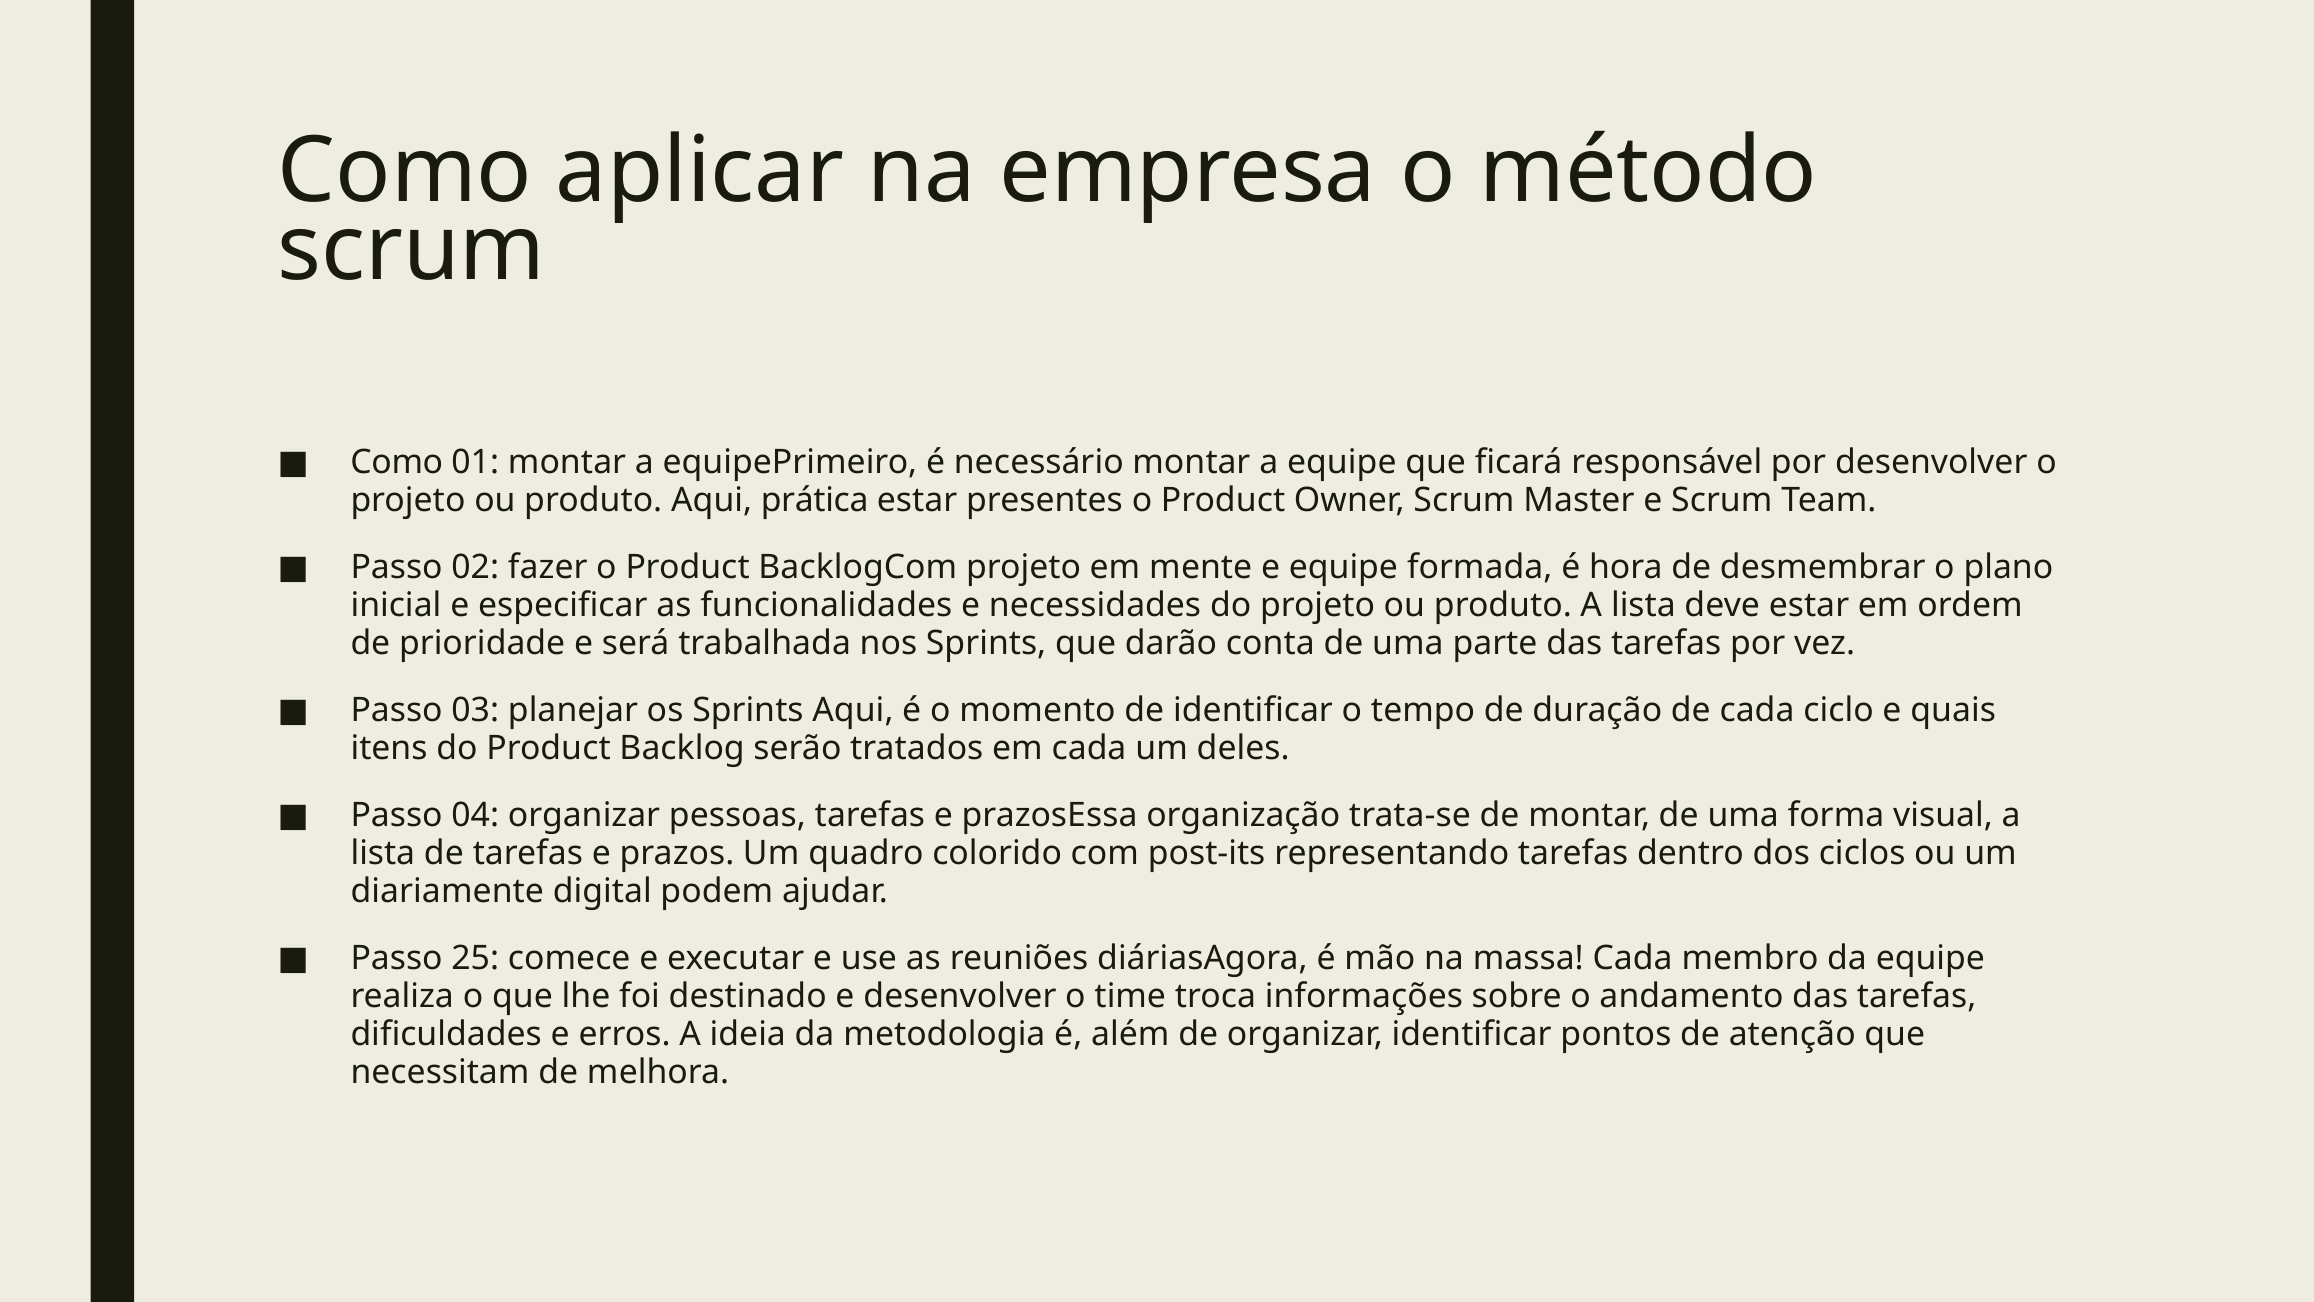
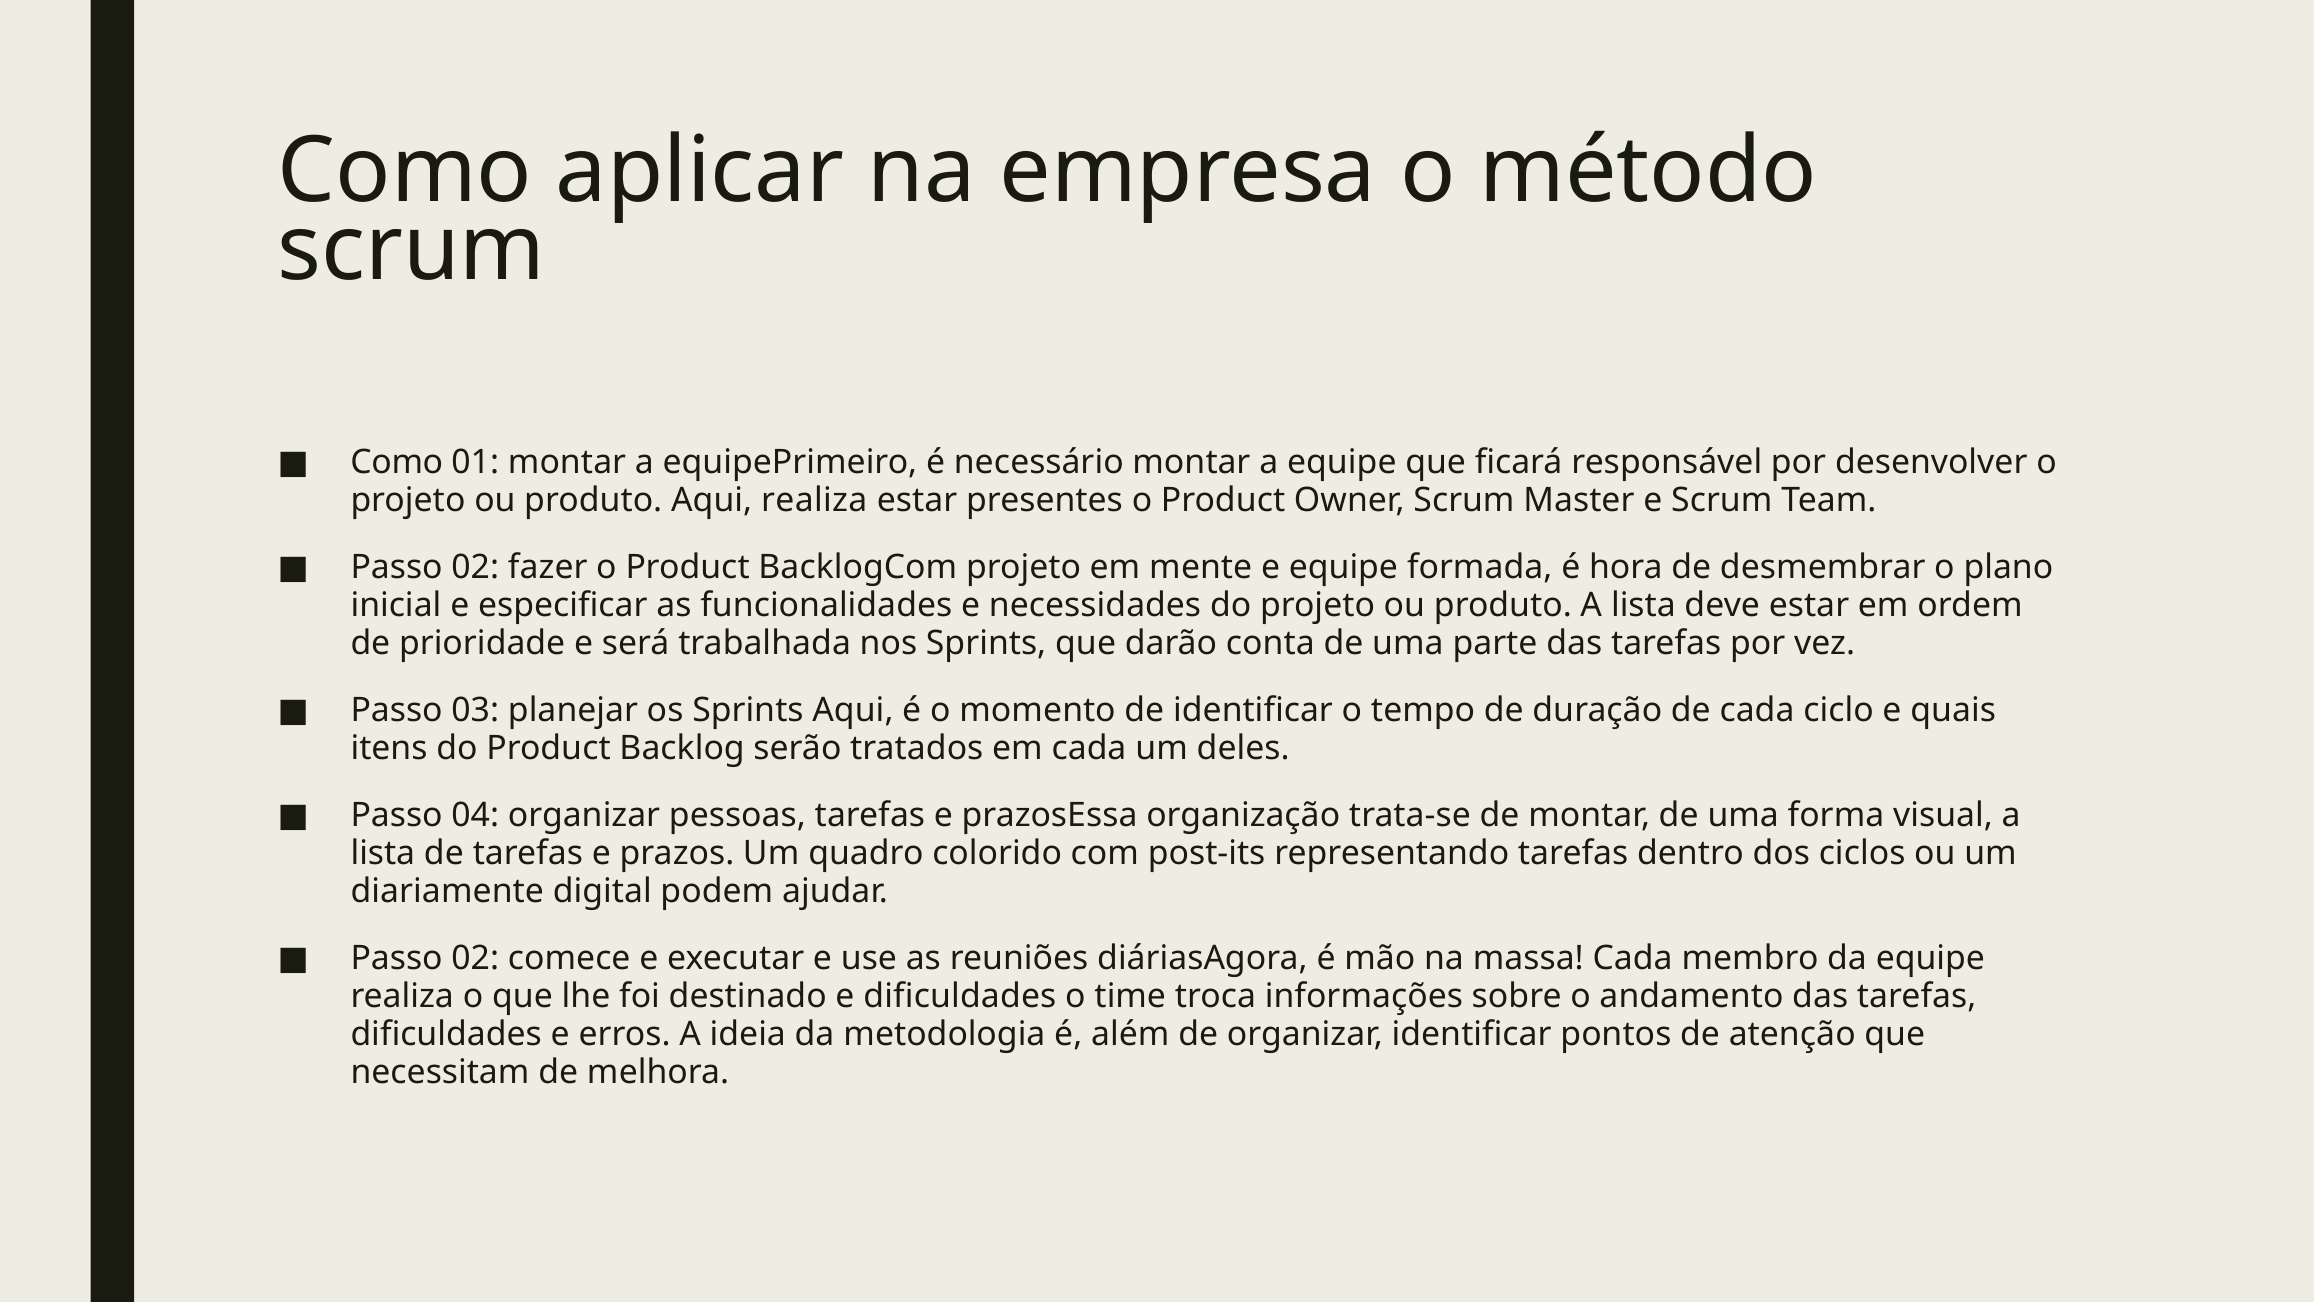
Aqui prática: prática -> realiza (814, 500)
25: 25 -> 02 (475, 958)
e desenvolver: desenvolver -> dificuldades (960, 996)
